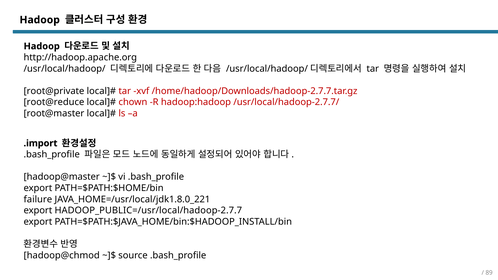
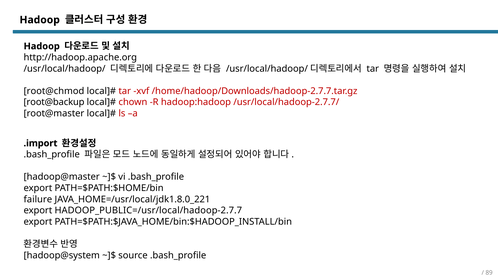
root@private: root@private -> root@chmod (54, 91)
root@reduce: root@reduce -> root@backup (54, 102)
hadoop@chmod: hadoop@chmod -> hadoop@system (62, 255)
